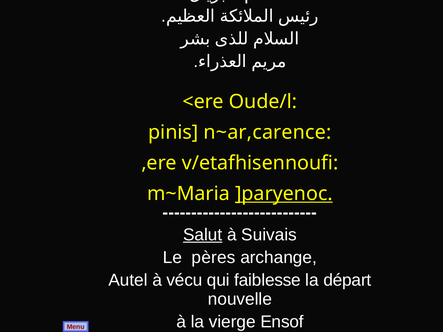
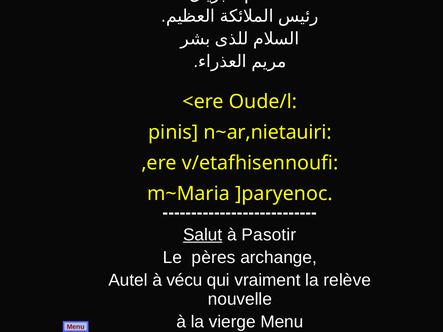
n~ar,carence: n~ar,carence -> n~ar,nietauiri (268, 132)
]paryenoc underline: present -> none (284, 194)
Suivais: Suivais -> Pasotir (269, 235)
faiblesse: faiblesse -> vraiment (268, 280)
départ: départ -> relève (347, 280)
vierge Ensof: Ensof -> Menu (282, 322)
